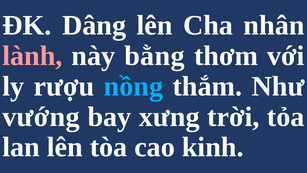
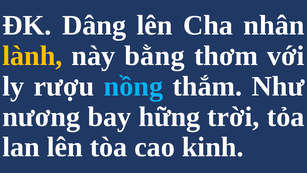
lành colour: pink -> yellow (32, 56)
vướng: vướng -> nương (41, 117)
xưng: xưng -> hững (169, 117)
